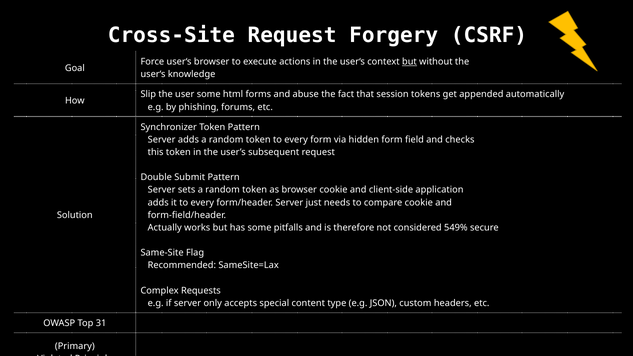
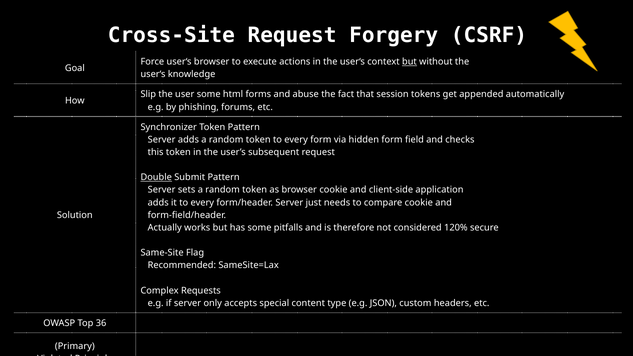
Double underline: none -> present (156, 177)
549%: 549% -> 120% (456, 228)
31: 31 -> 36 (101, 323)
